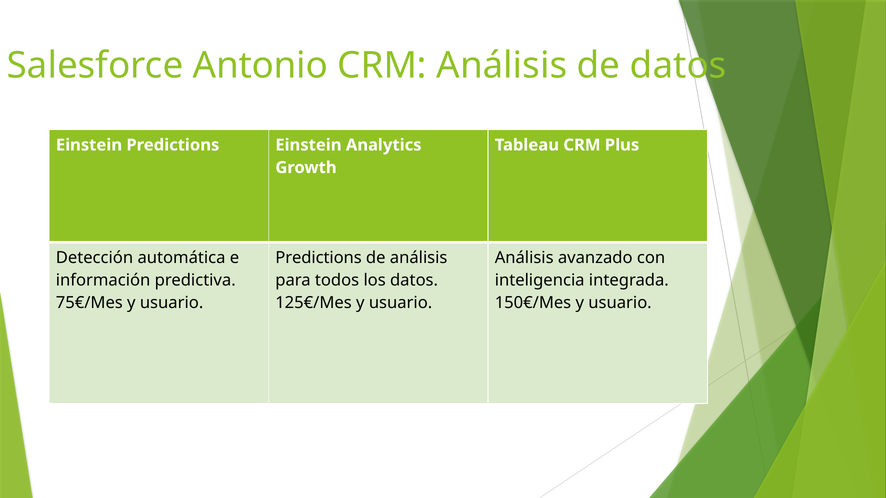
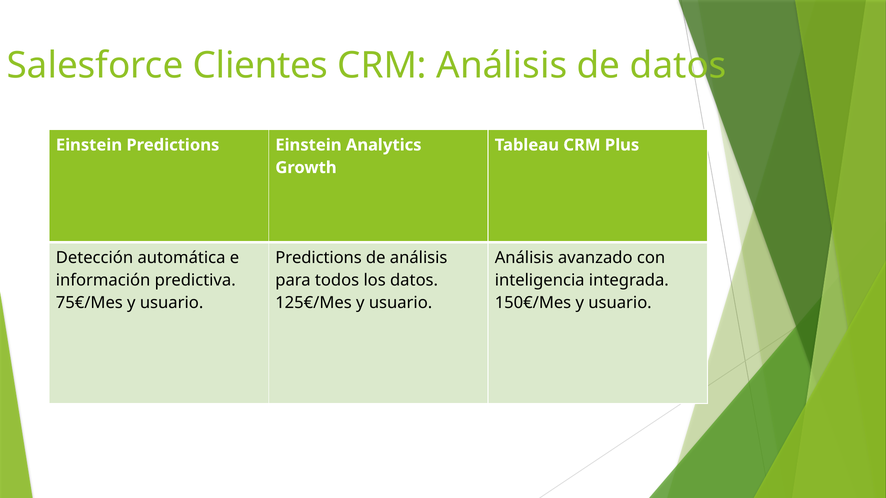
Antonio: Antonio -> Clientes (261, 66)
